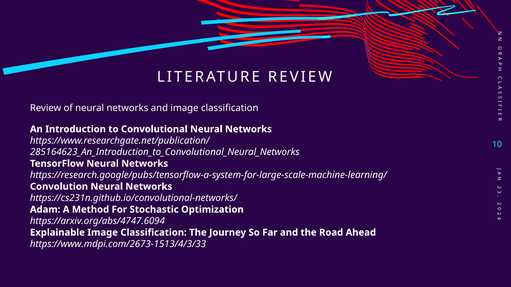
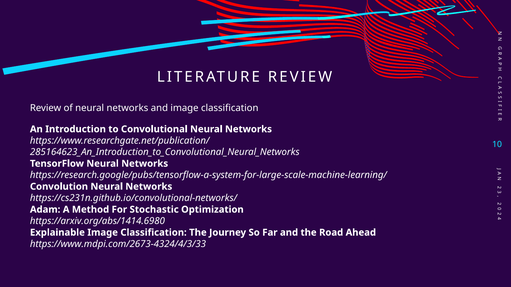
https://arxiv.org/abs/4747.6094: https://arxiv.org/abs/4747.6094 -> https://arxiv.org/abs/1414.6980 (97, 221)
https://www.mdpi.com/2673-1513/4/3/33: https://www.mdpi.com/2673-1513/4/3/33 -> https://www.mdpi.com/2673-4324/4/3/33 (118, 244)
